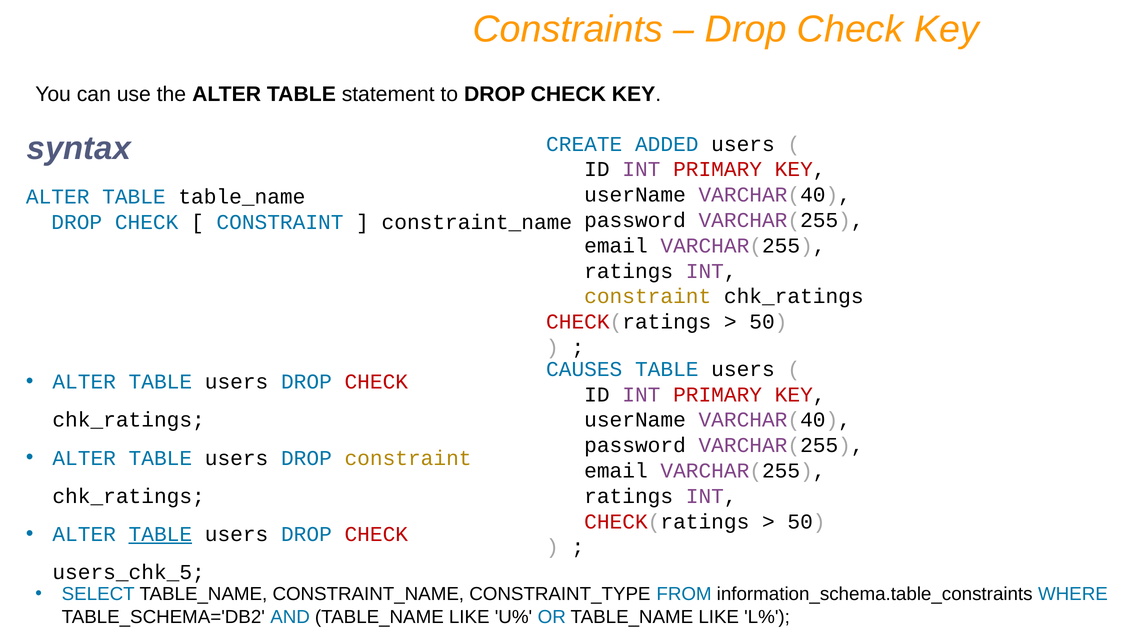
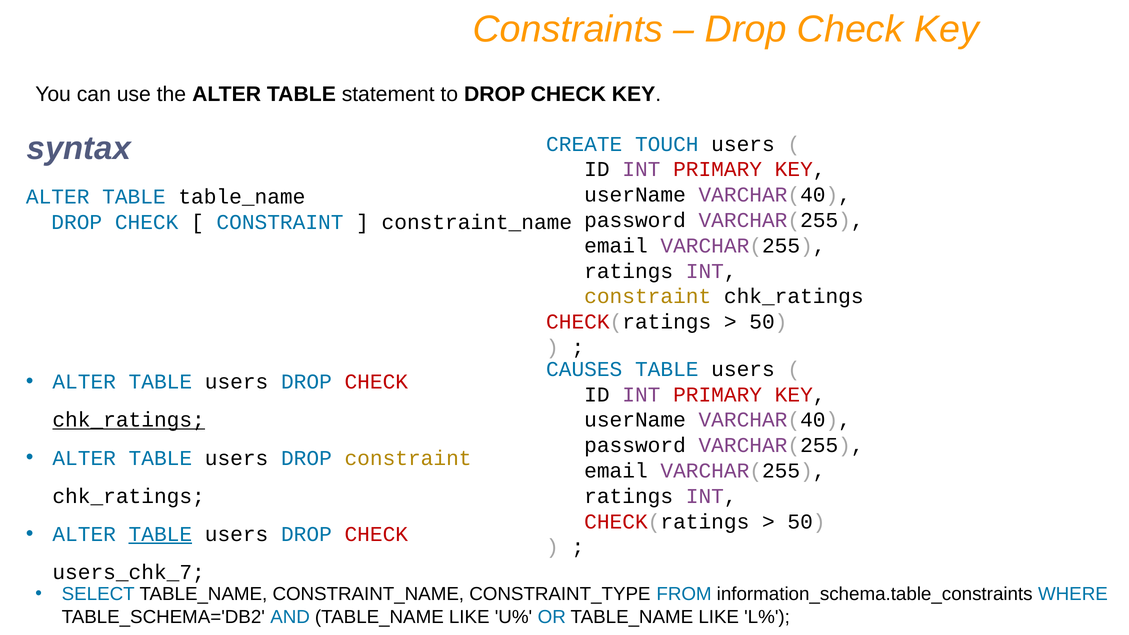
ADDED: ADDED -> TOUCH (667, 144)
chk_ratings underline: none -> present (129, 420)
users_chk_5: users_chk_5 -> users_chk_7 (129, 572)
